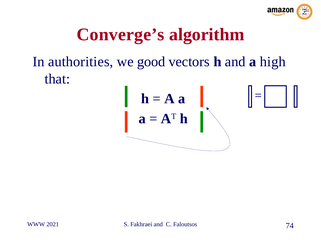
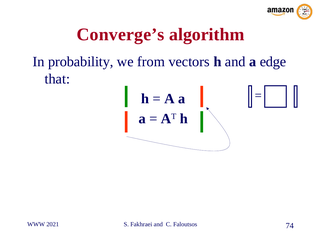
authorities: authorities -> probability (81, 62)
good: good -> from (151, 62)
high: high -> edge (273, 62)
